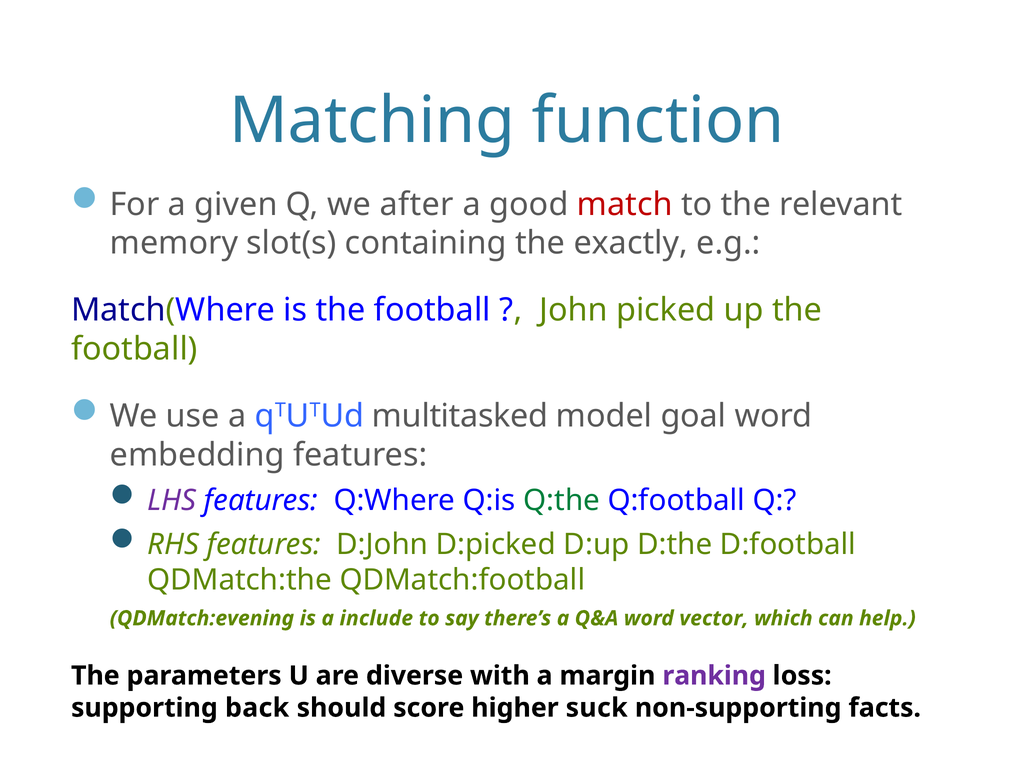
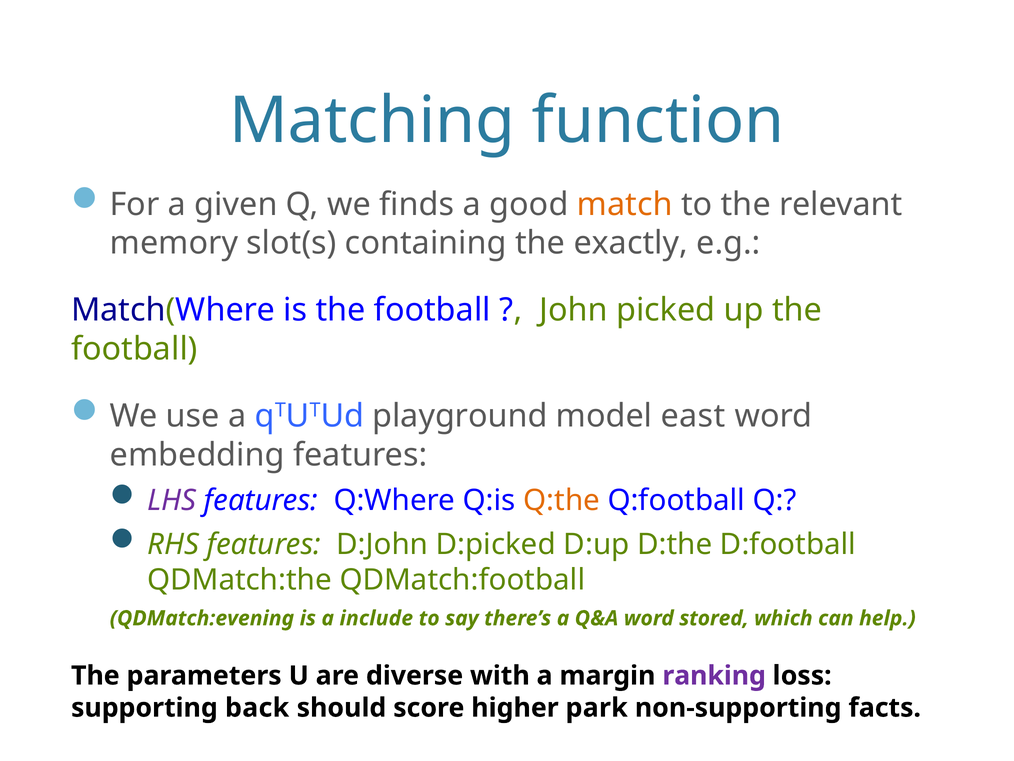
after: after -> finds (417, 204)
match colour: red -> orange (625, 204)
multitasked: multitasked -> playground (460, 416)
goal: goal -> east (693, 416)
Q:the colour: green -> orange (562, 500)
vector: vector -> stored (714, 618)
suck: suck -> park (597, 707)
